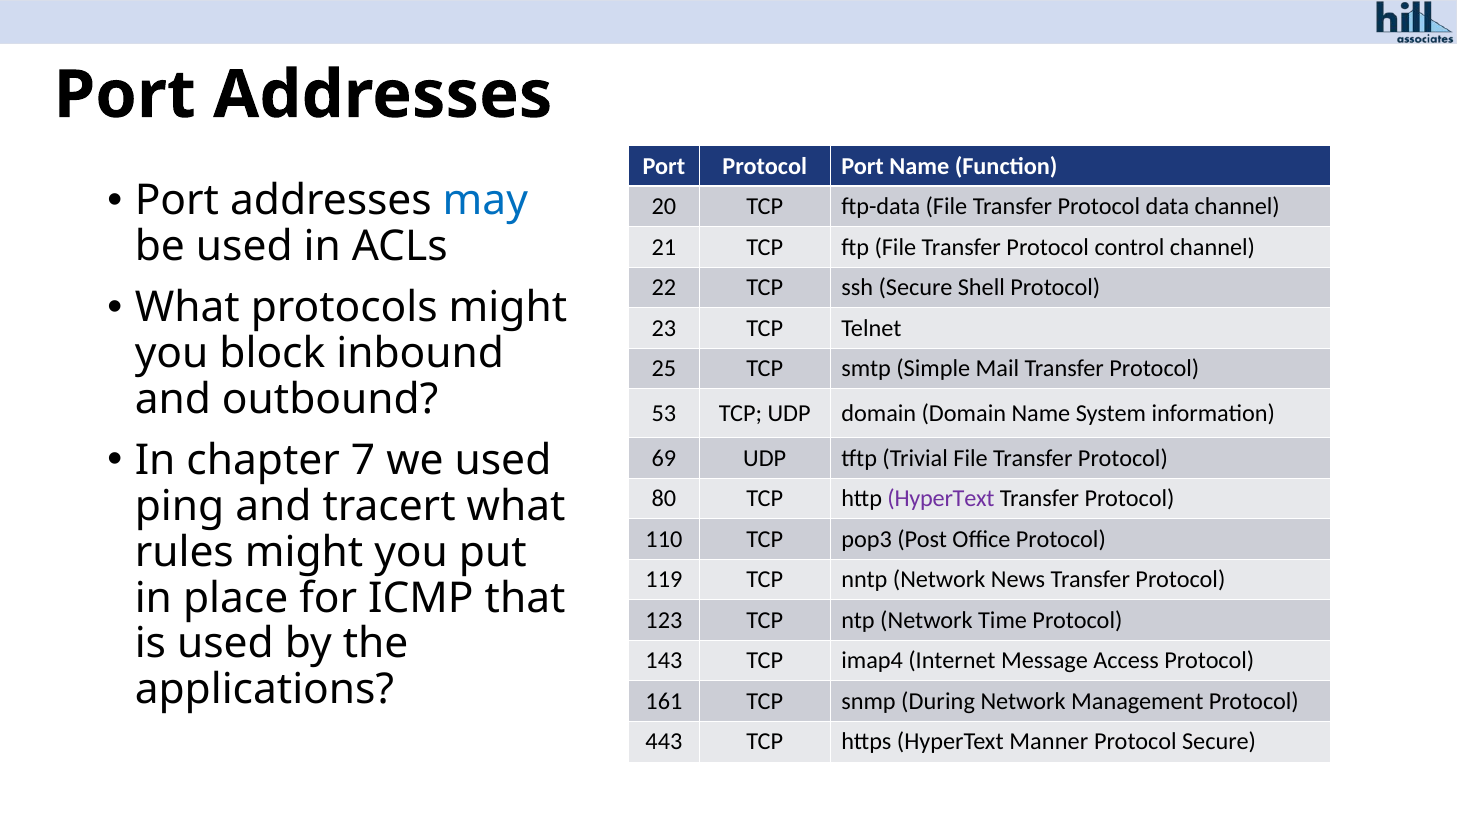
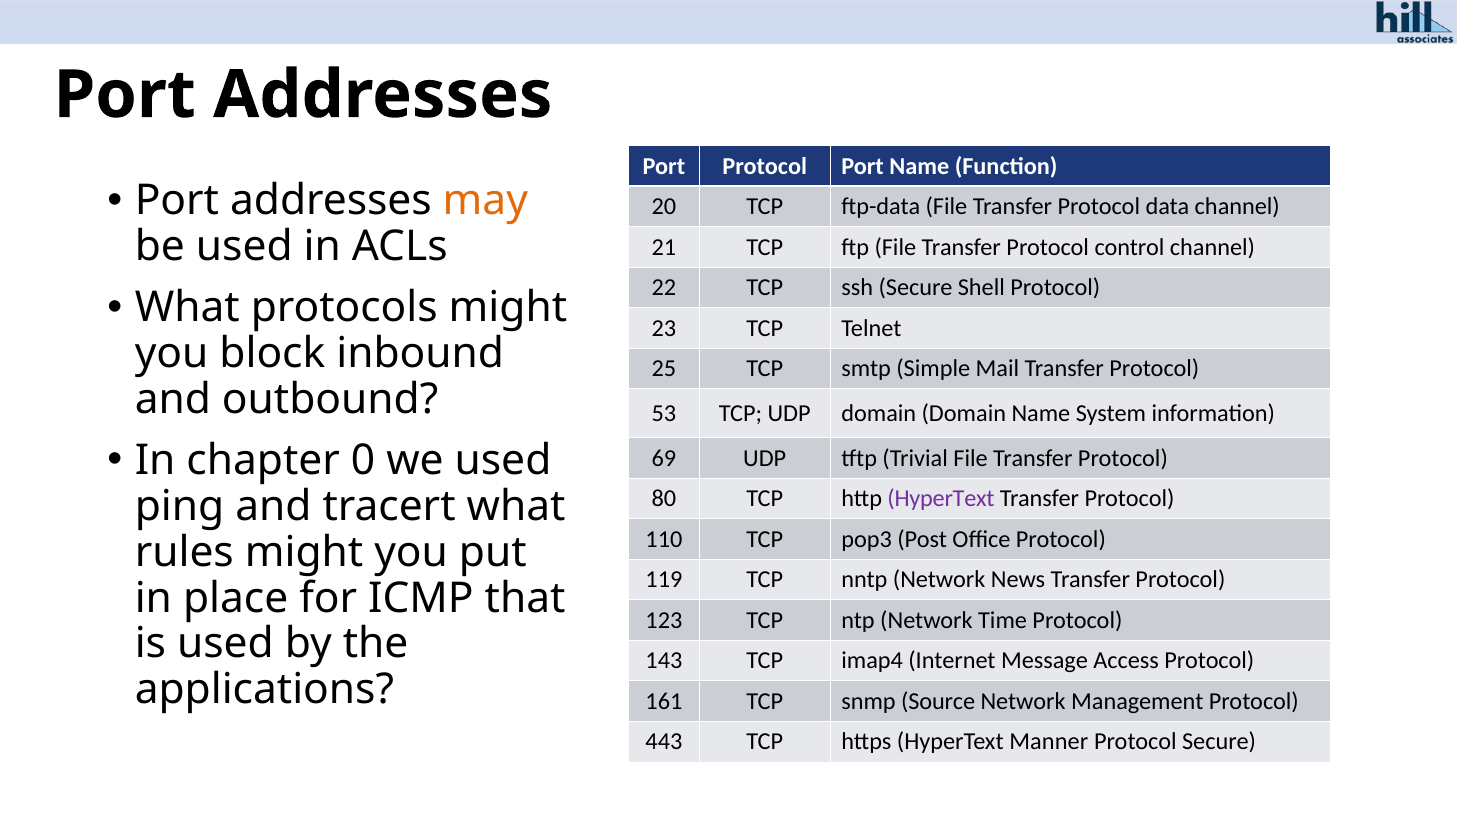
may colour: blue -> orange (485, 201)
7: 7 -> 0 (363, 461)
During: During -> Source (938, 702)
